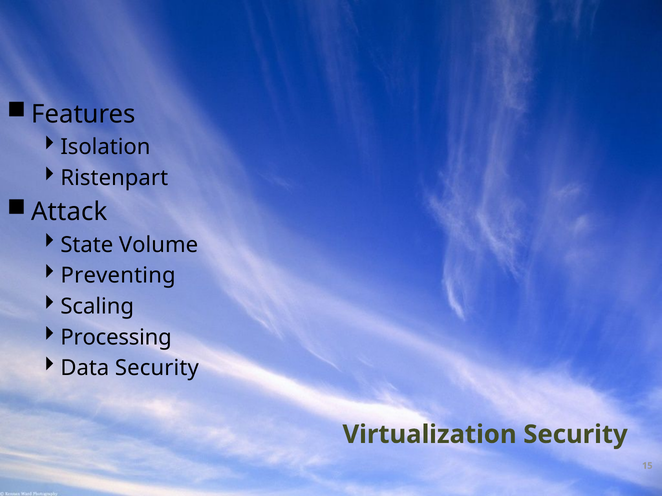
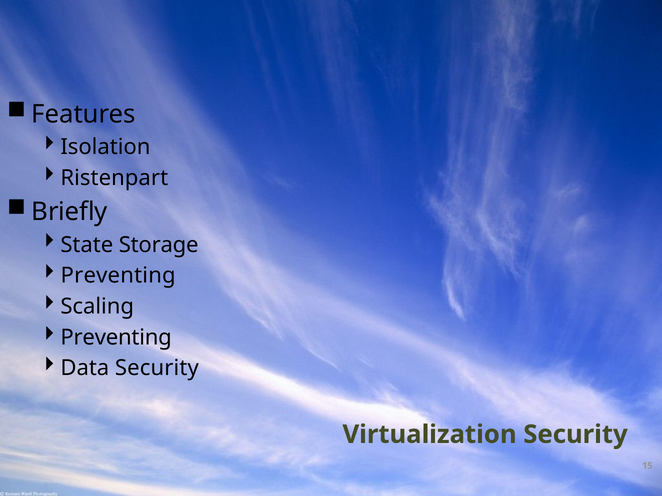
Attack: Attack -> Briefly (70, 212)
Volume: Volume -> Storage (159, 245)
Processing: Processing -> Preventing (116, 338)
